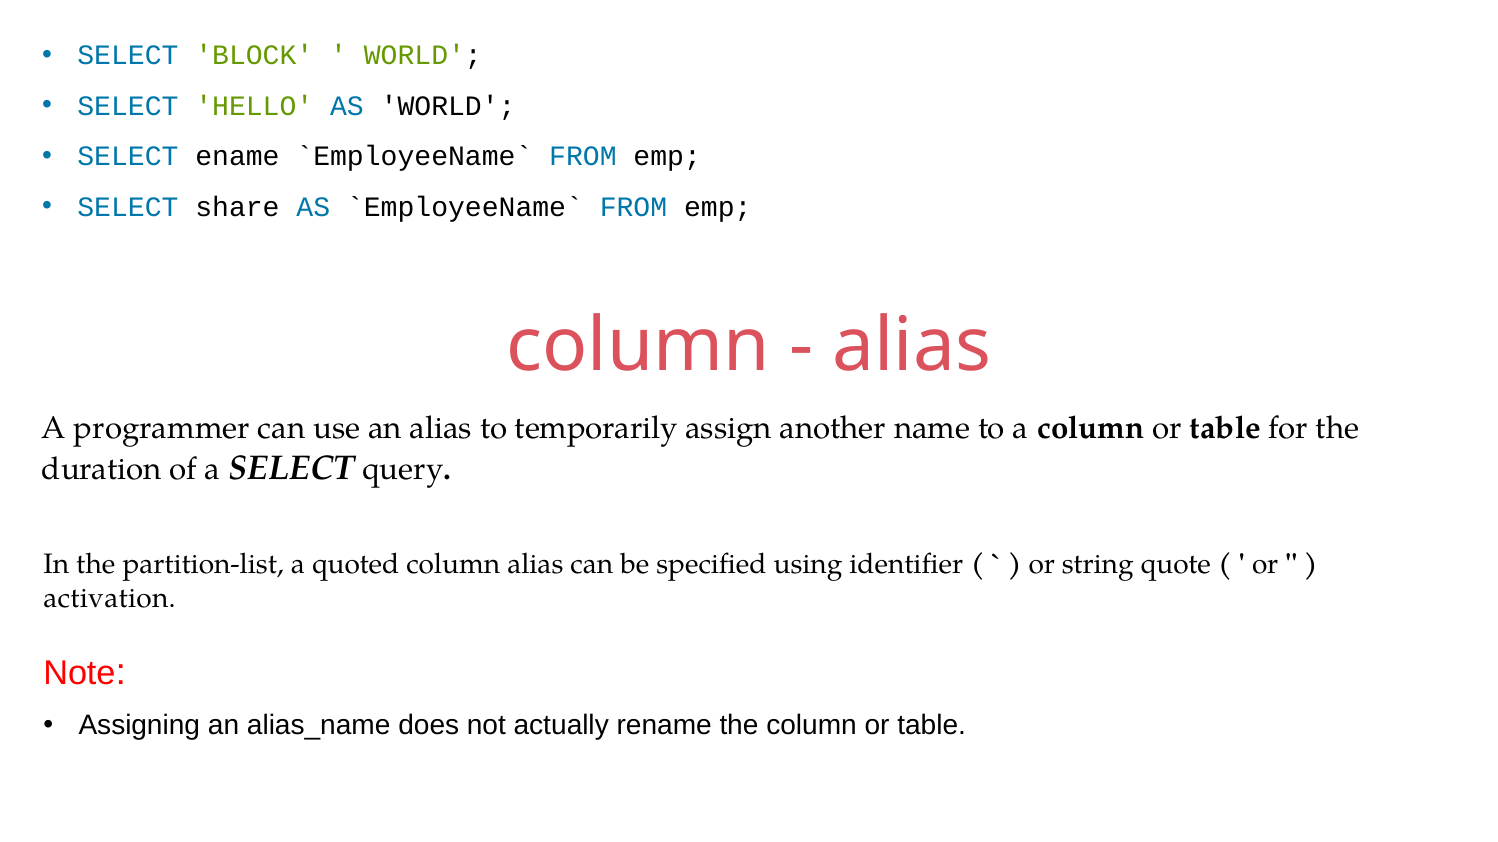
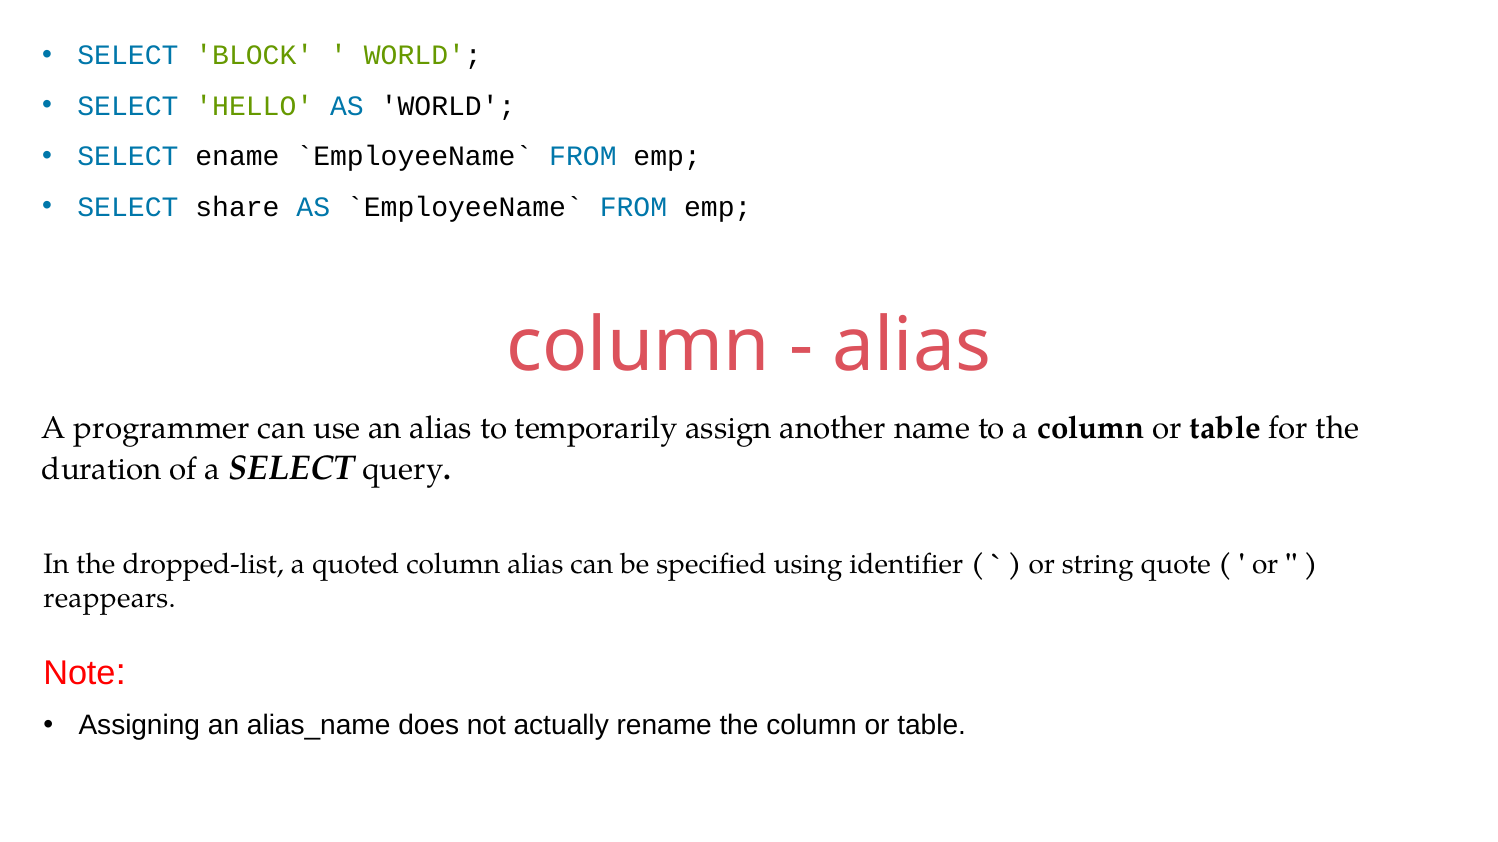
partition-list: partition-list -> dropped-list (203, 565)
activation: activation -> reappears (110, 599)
